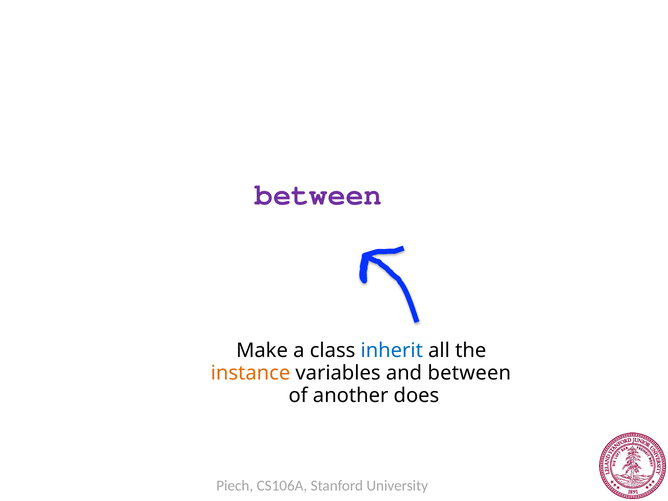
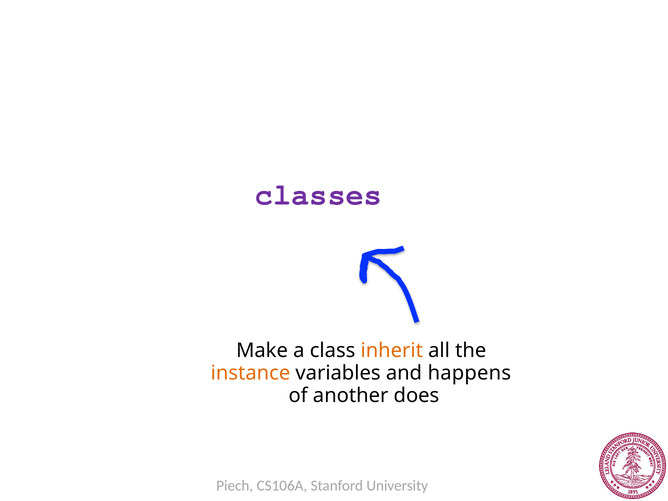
between: between -> classes (319, 195)
inherit colour: blue -> orange (392, 351)
and between: between -> happens (469, 373)
